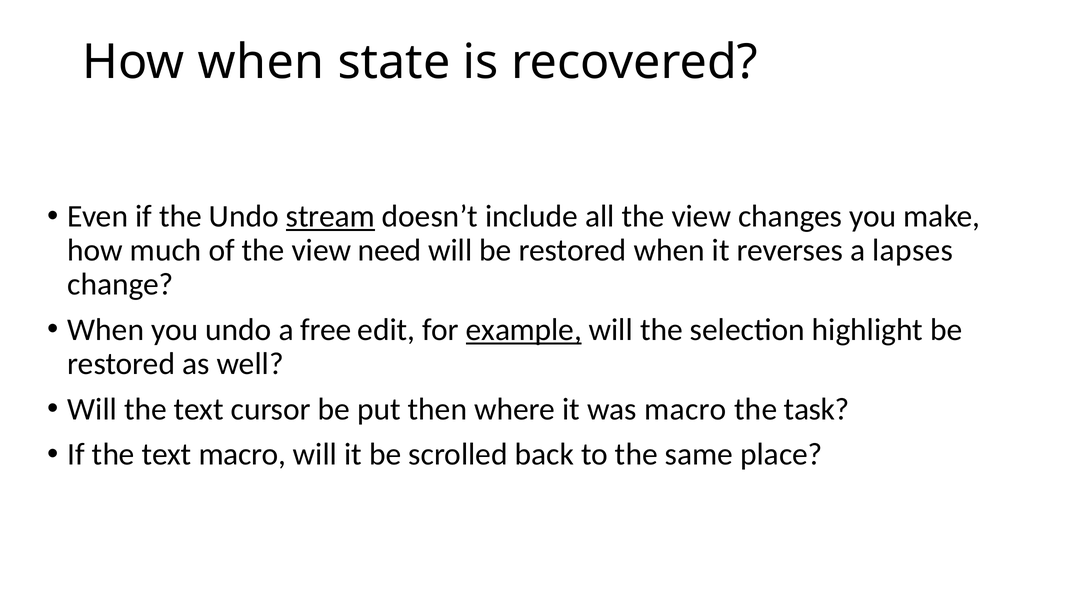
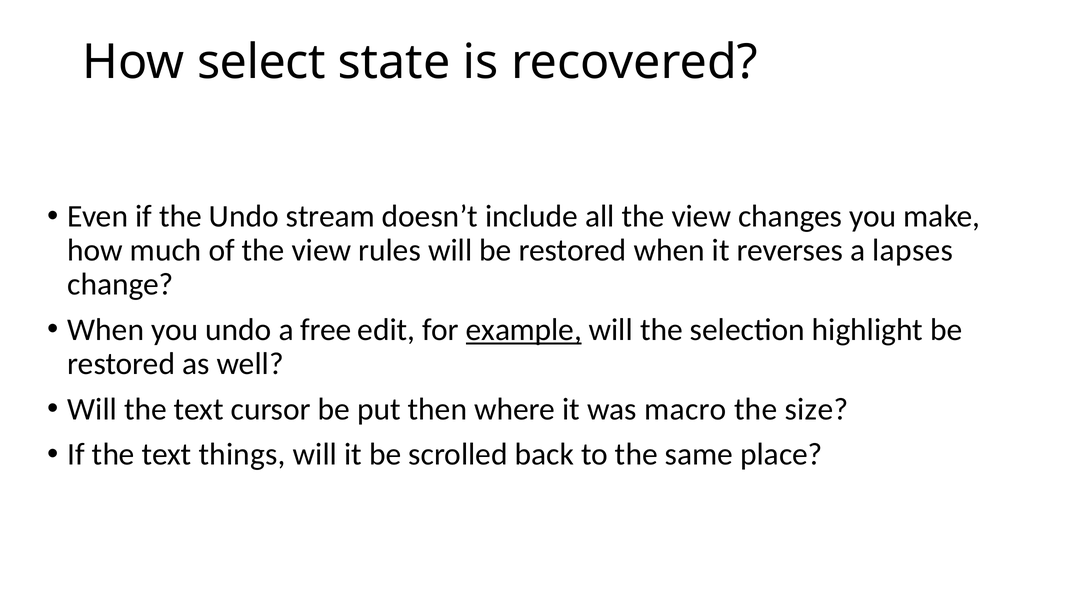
How when: when -> select (261, 62)
stream underline: present -> none (330, 216)
need: need -> rules (390, 250)
task: task -> size (816, 409)
text macro: macro -> things (242, 455)
